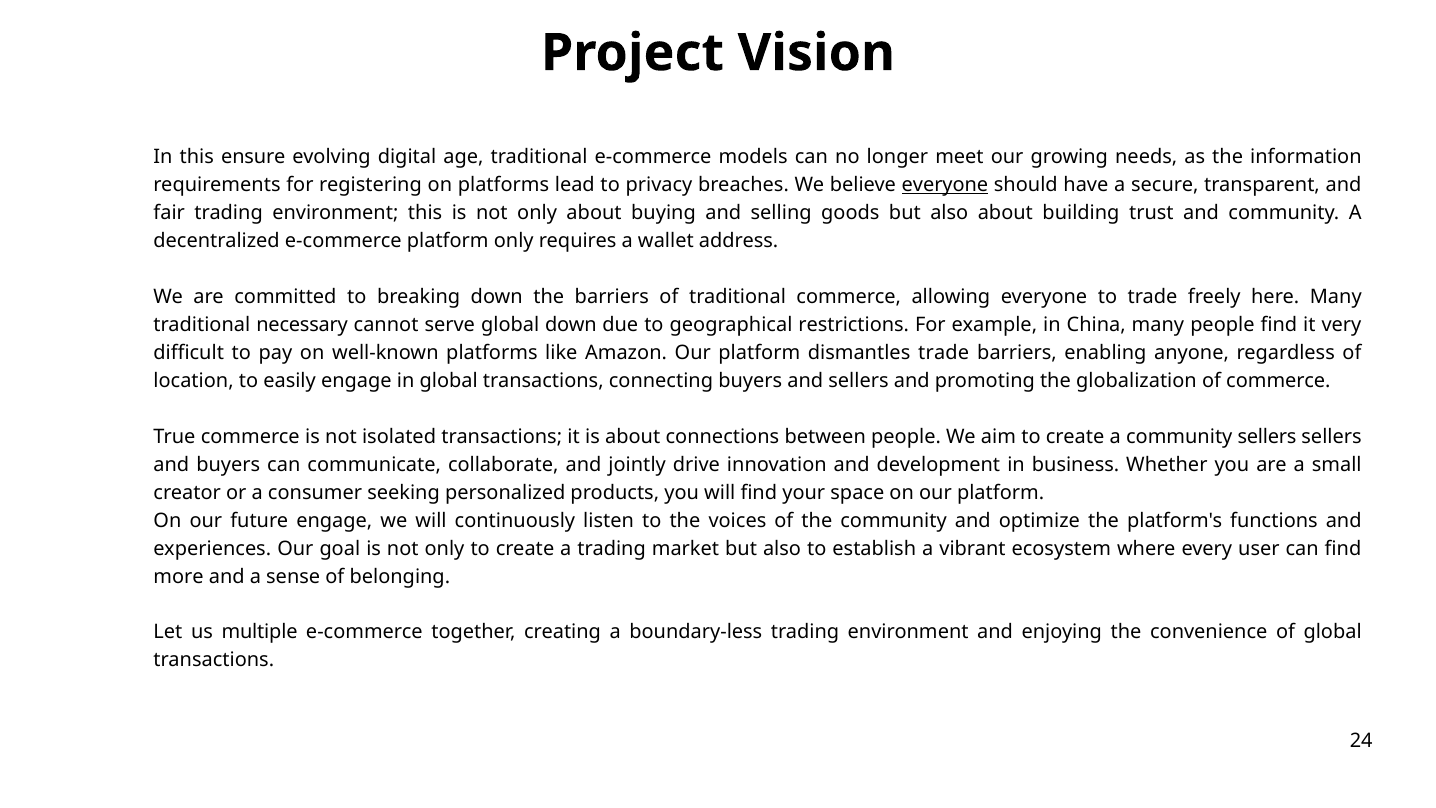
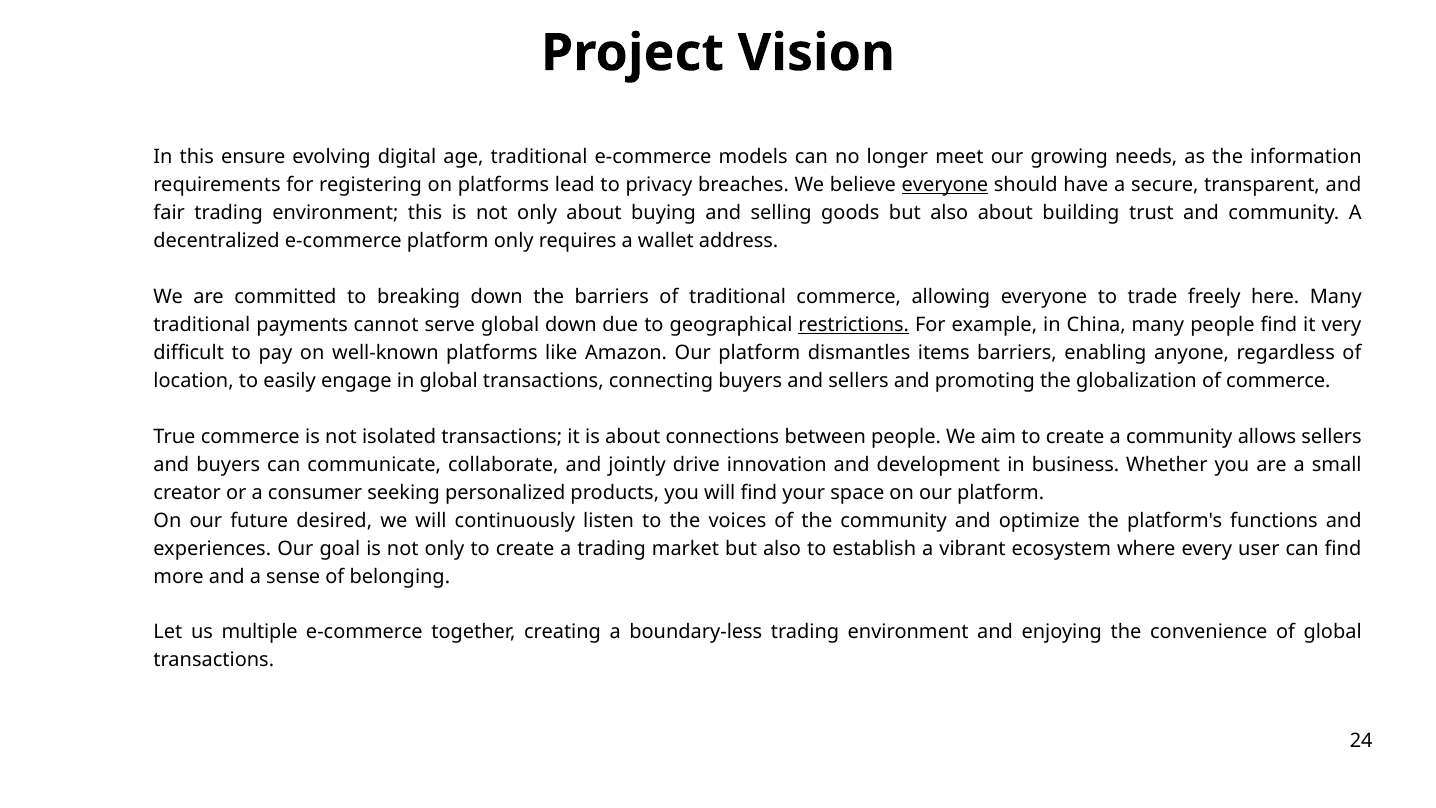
necessary: necessary -> payments (302, 325)
restrictions underline: none -> present (854, 325)
dismantles trade: trade -> items (944, 353)
community sellers: sellers -> allows (1267, 437)
future engage: engage -> desired (334, 520)
